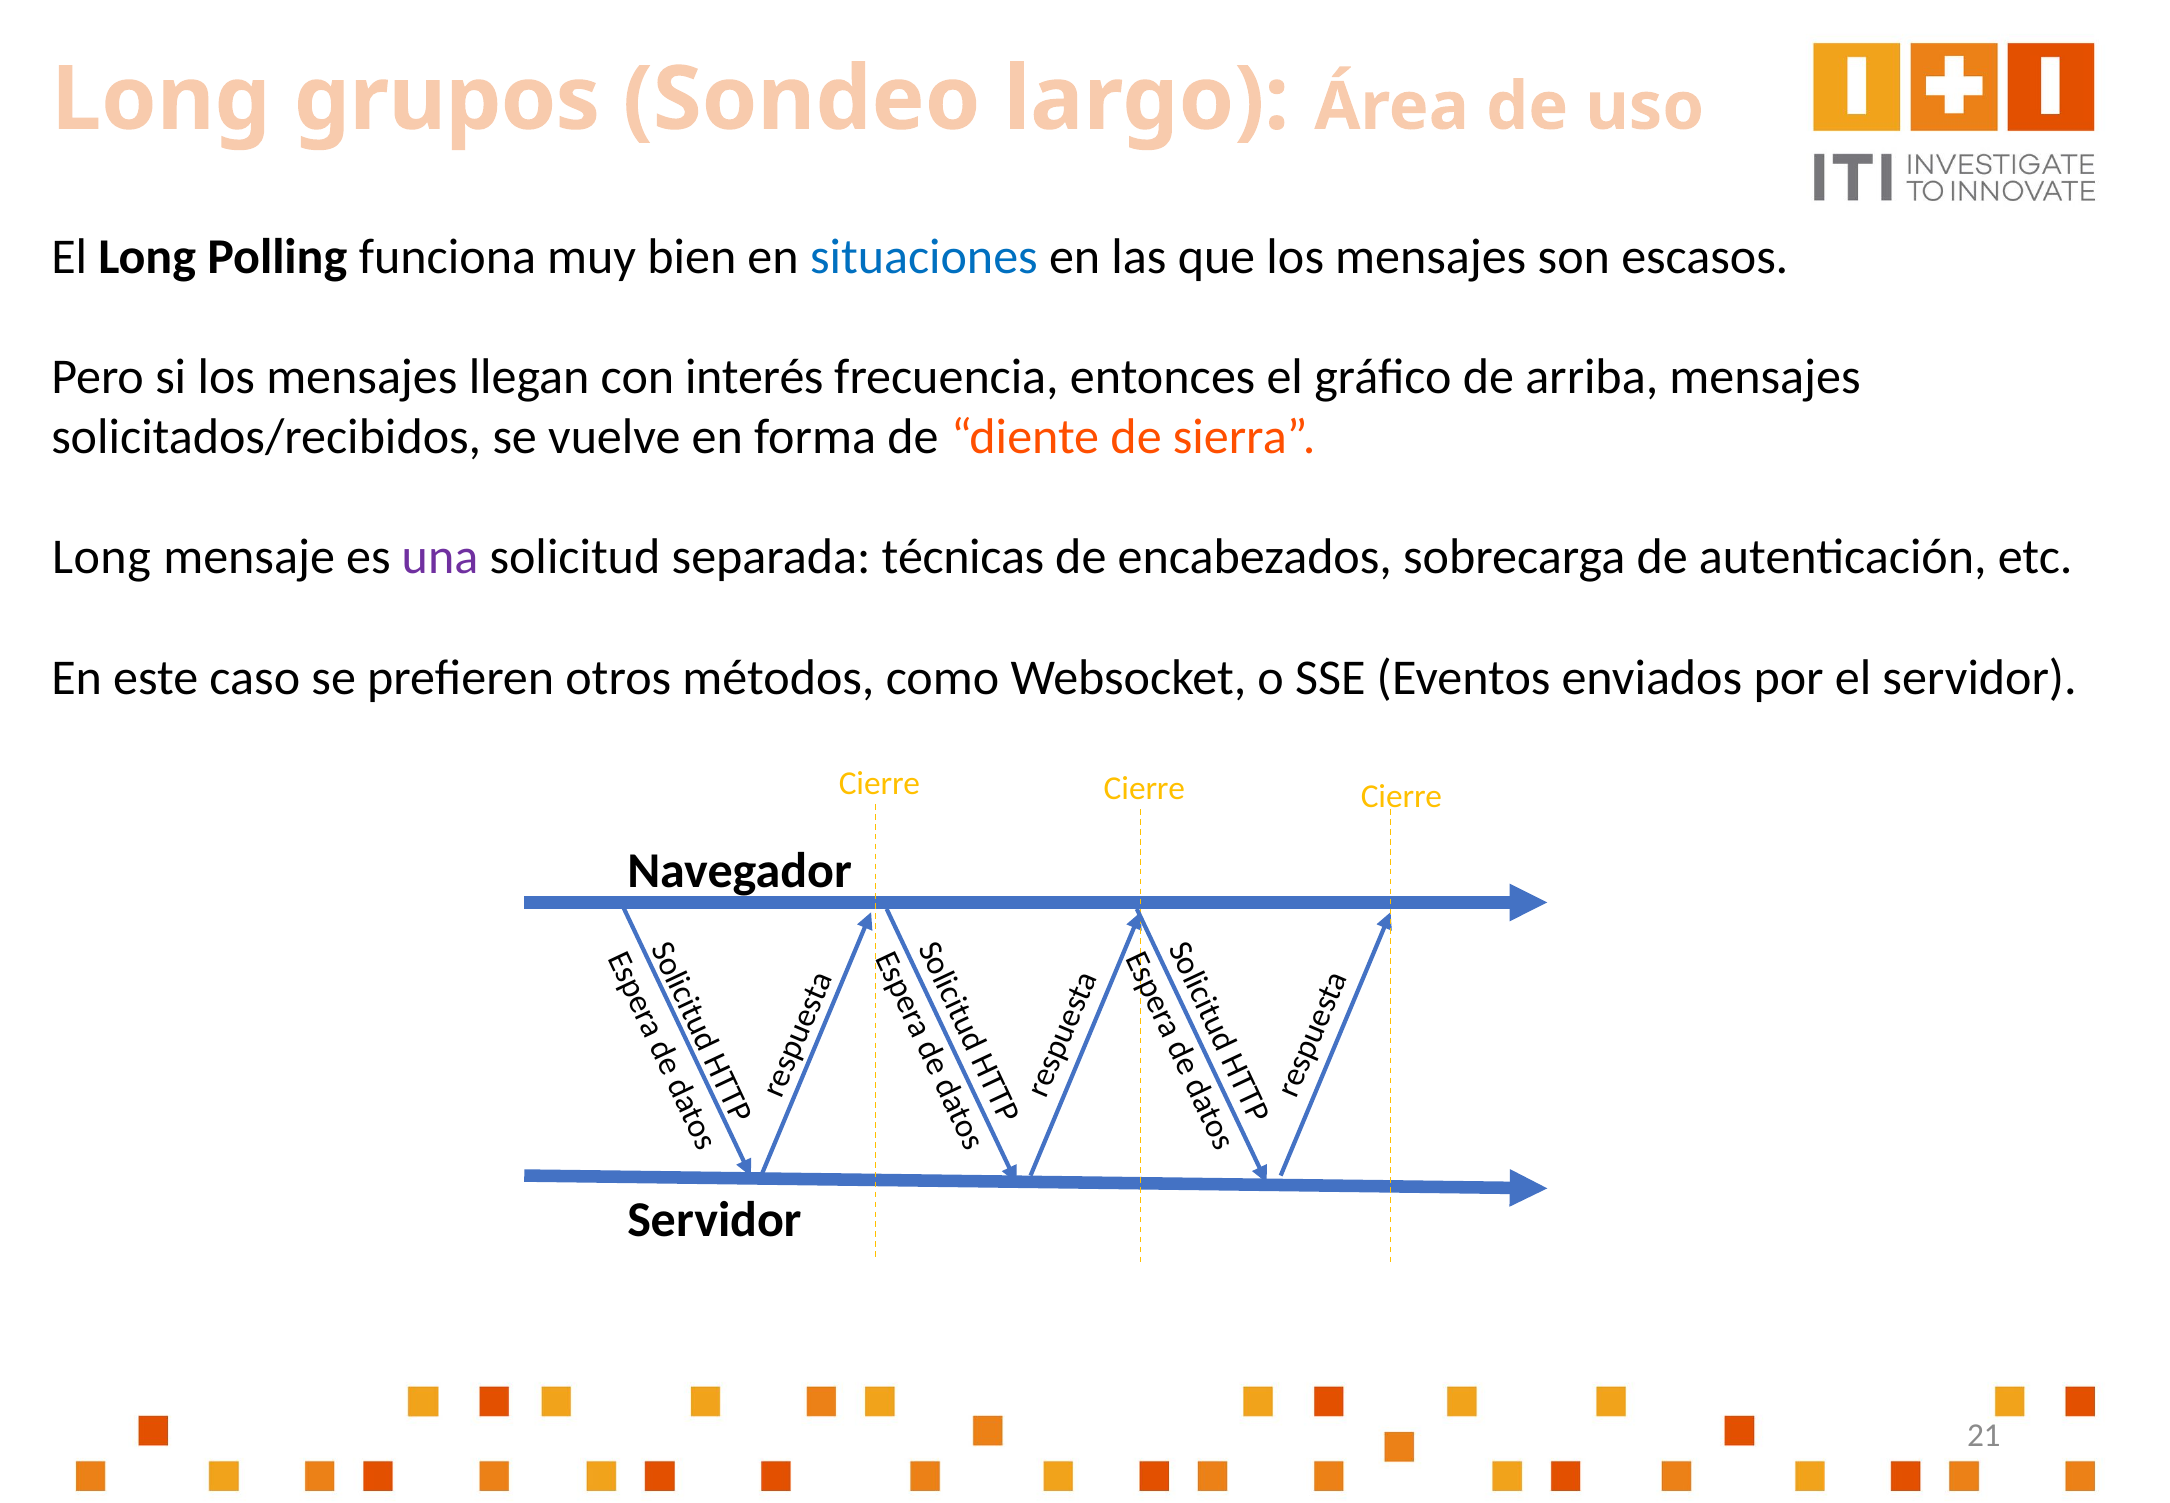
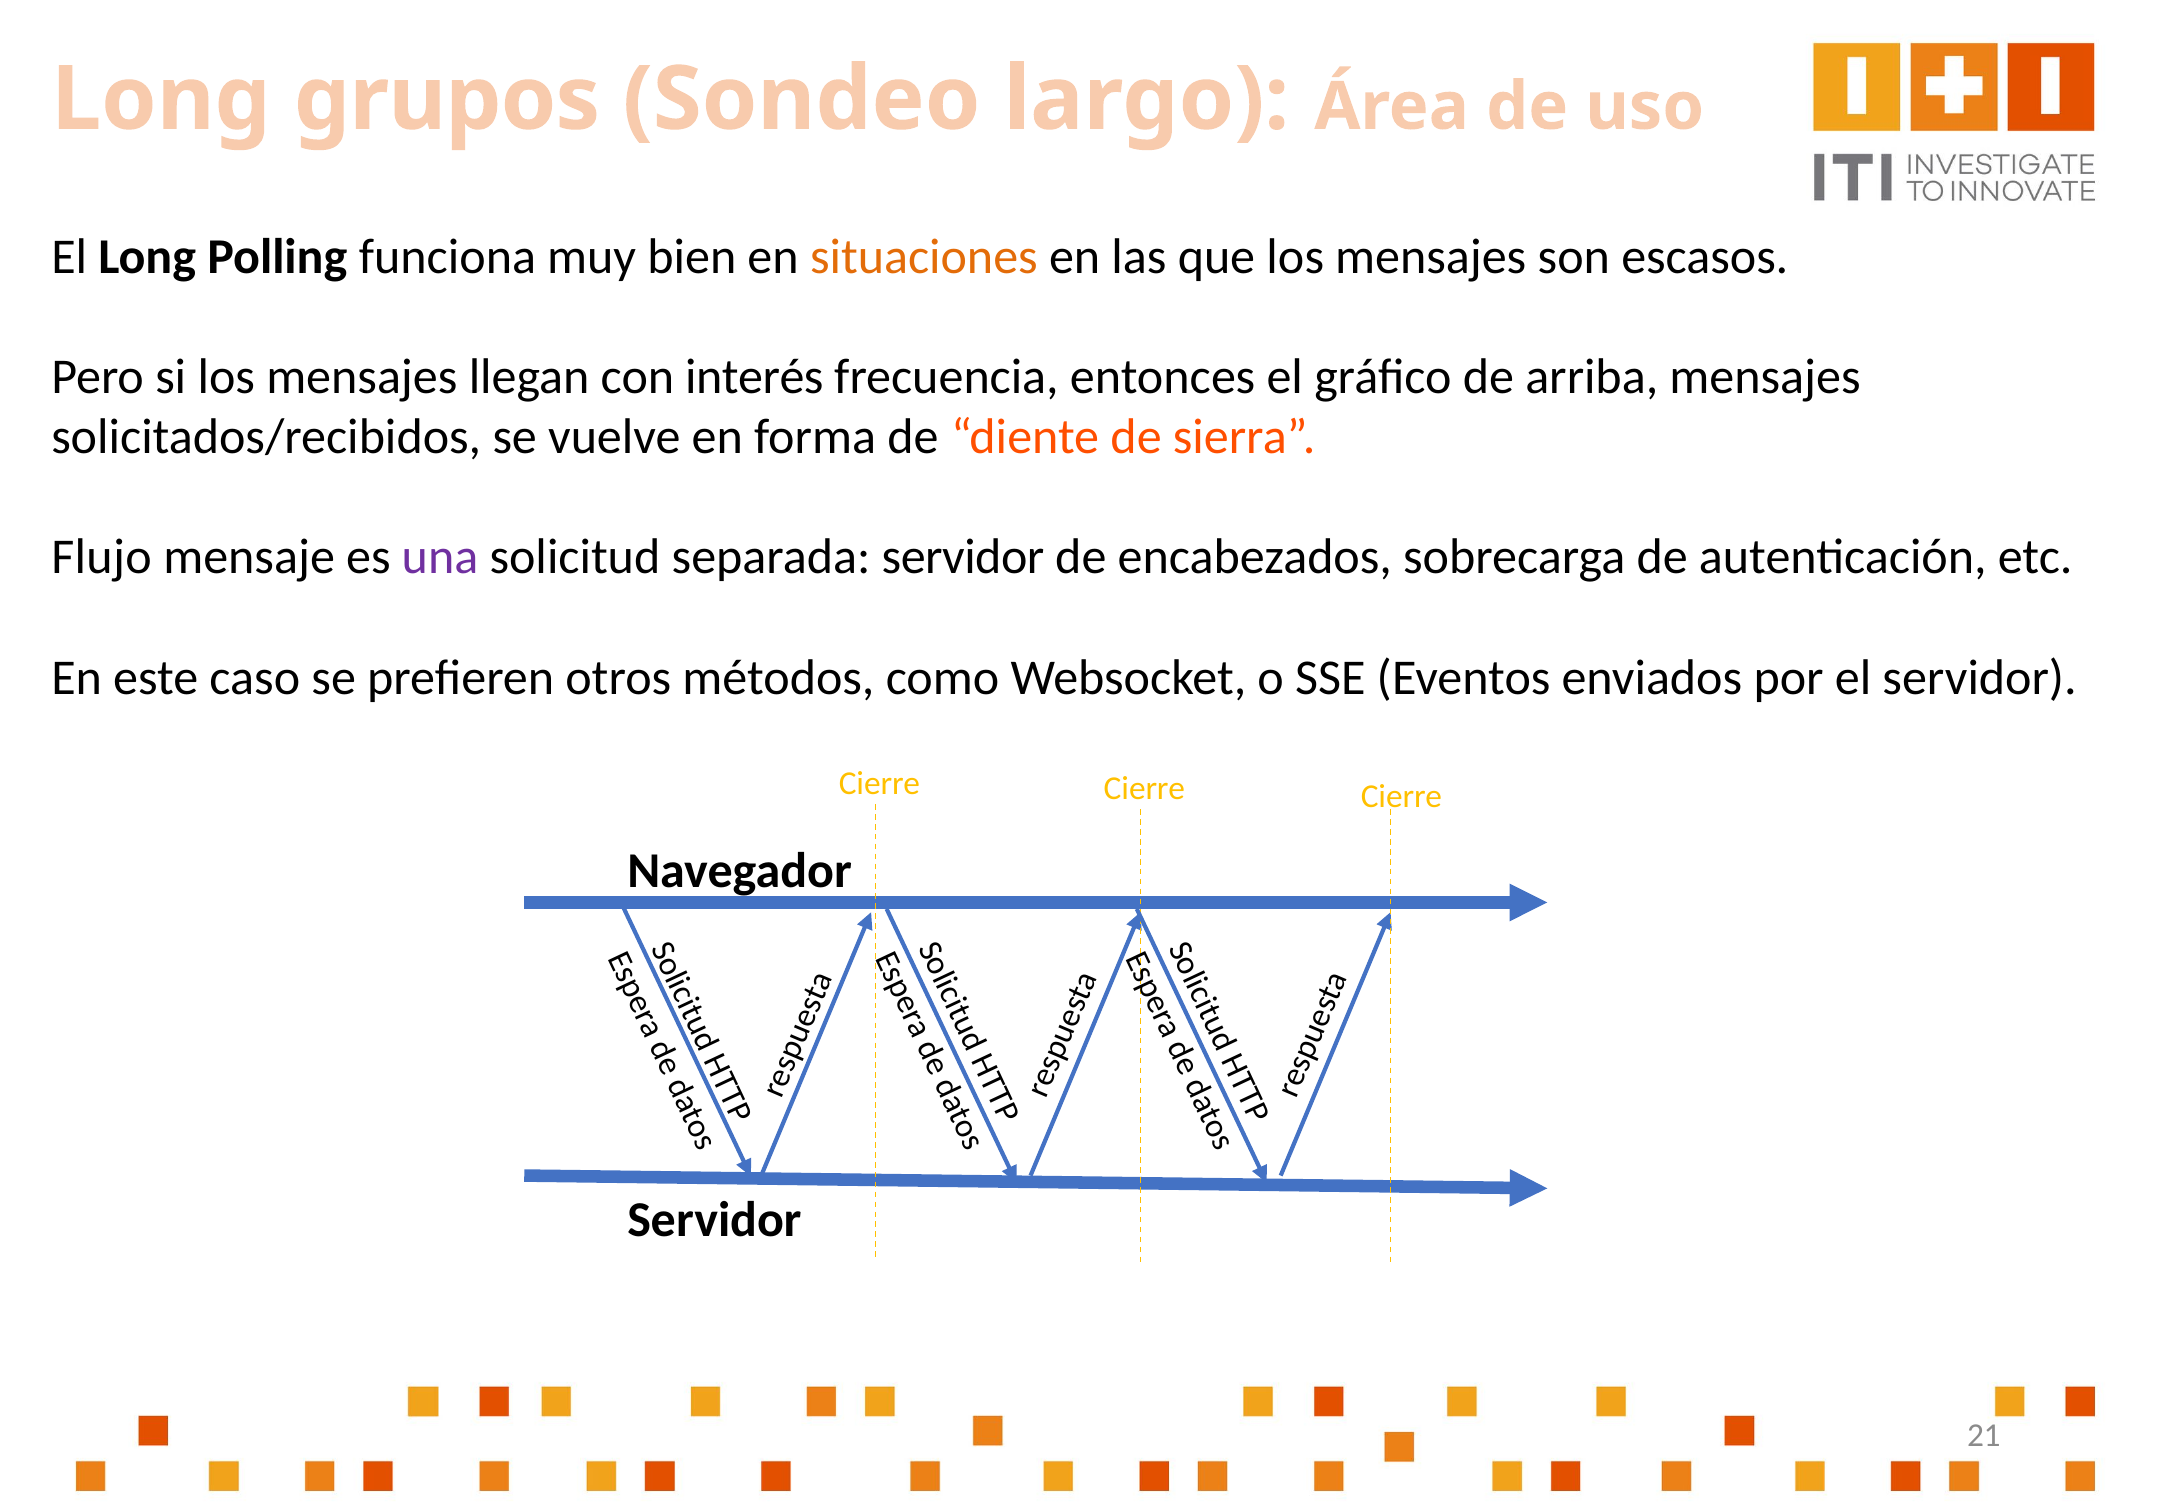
situaciones colour: blue -> orange (924, 257)
Long: Long -> Flujo (102, 557)
separada técnicas: técnicas -> servidor (963, 557)
